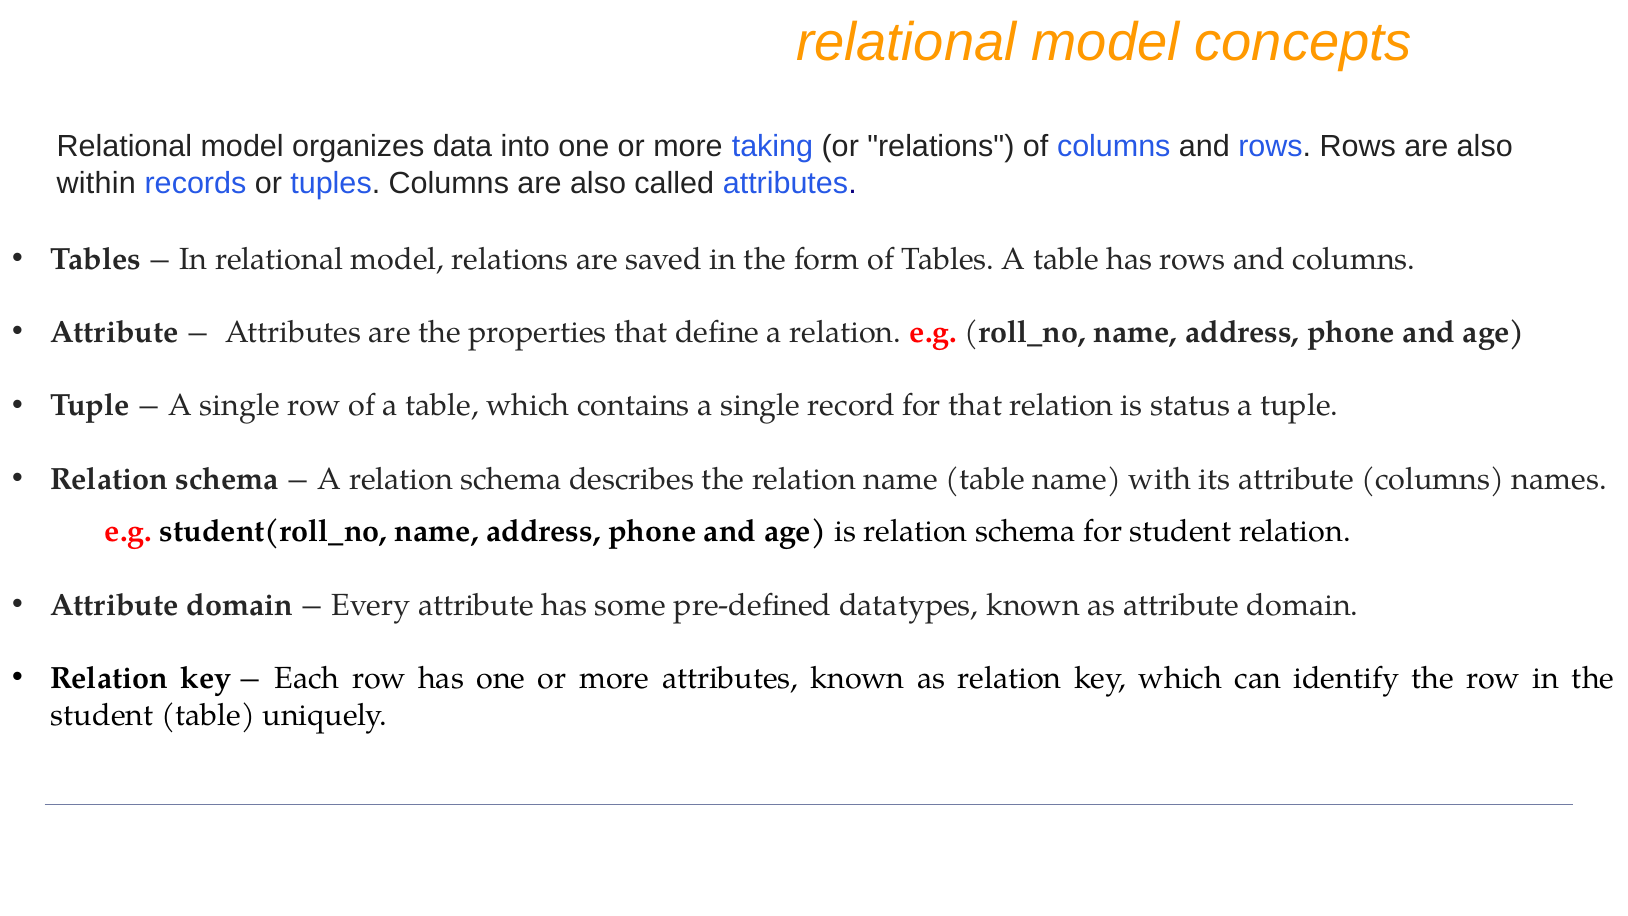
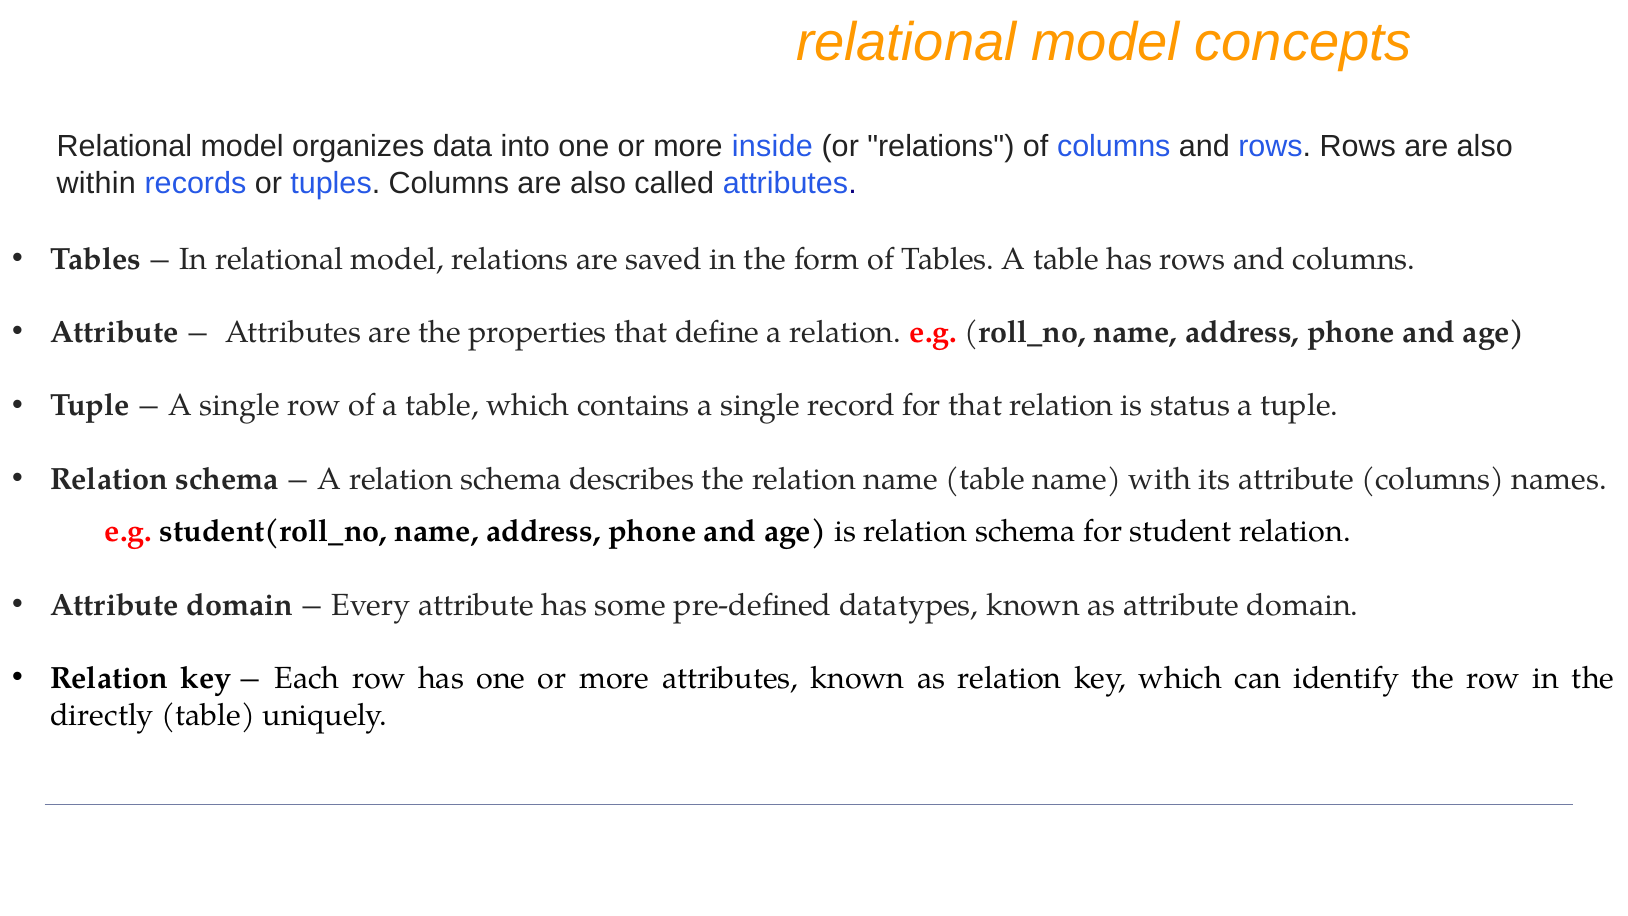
taking: taking -> inside (772, 147)
student: student -> directly (102, 715)
